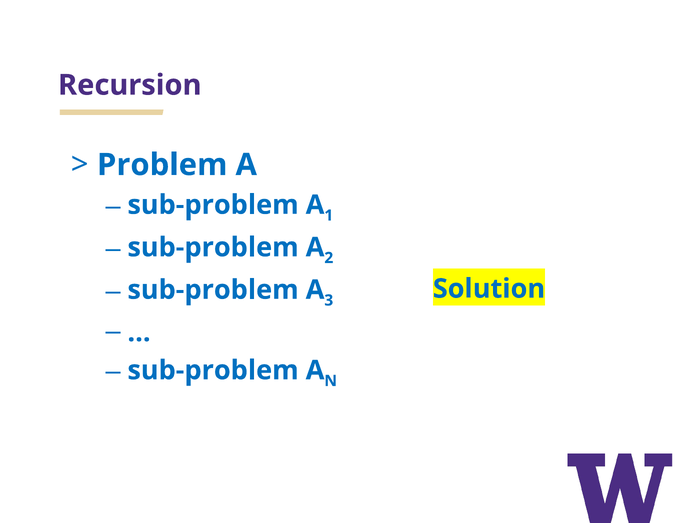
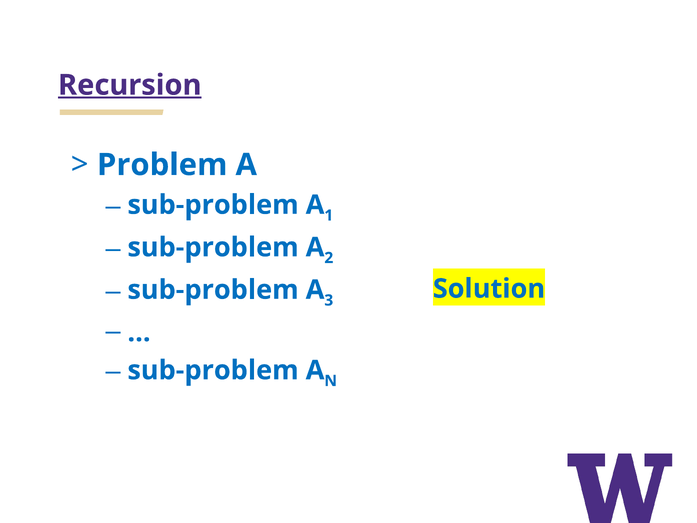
Recursion underline: none -> present (130, 85)
